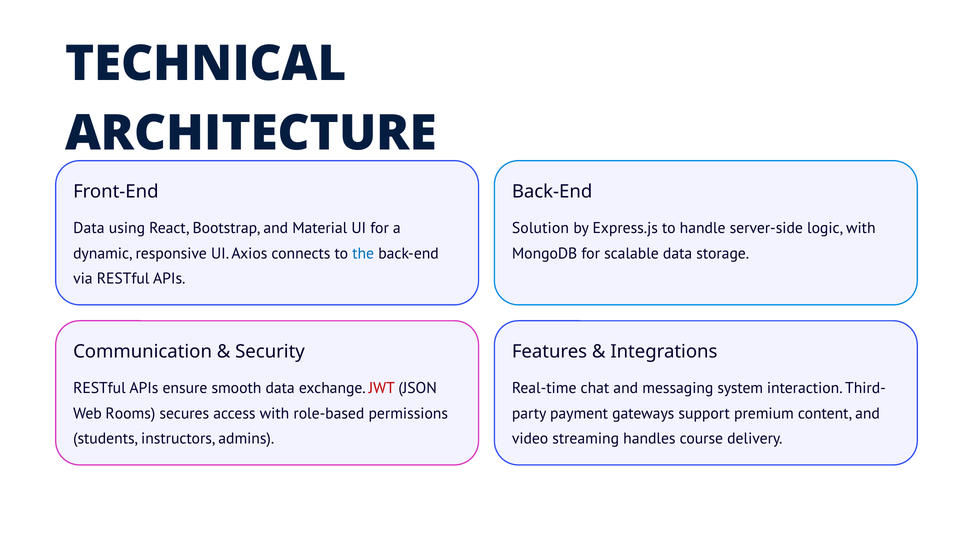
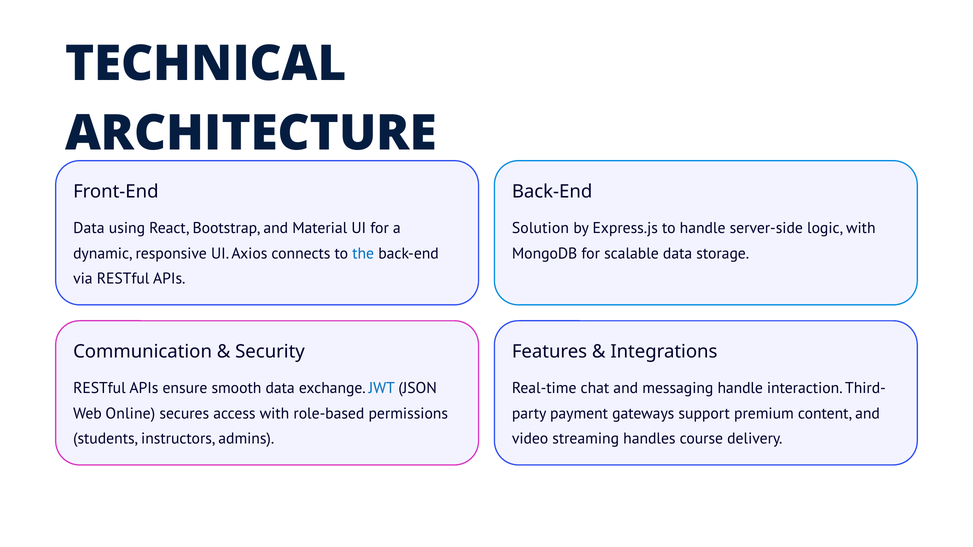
JWT colour: red -> blue (382, 388)
messaging system: system -> handle (740, 388)
Rooms: Rooms -> Online (130, 414)
